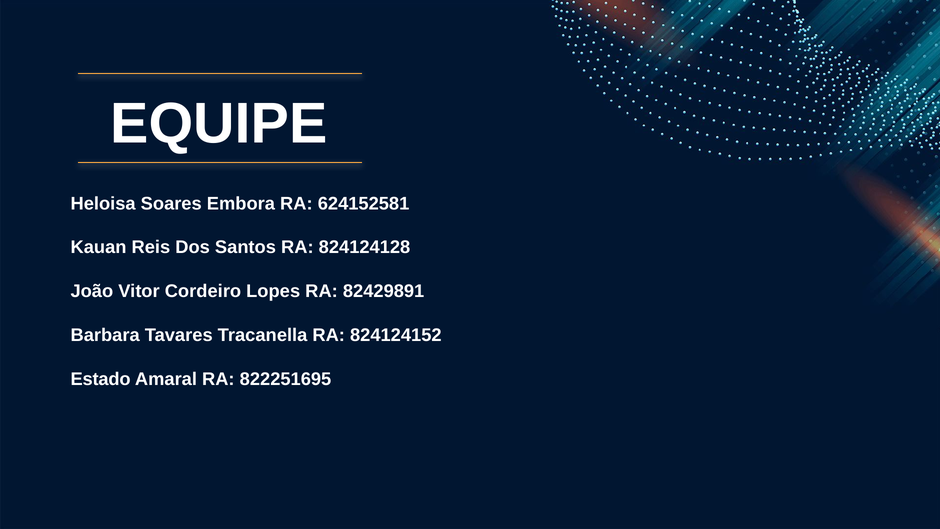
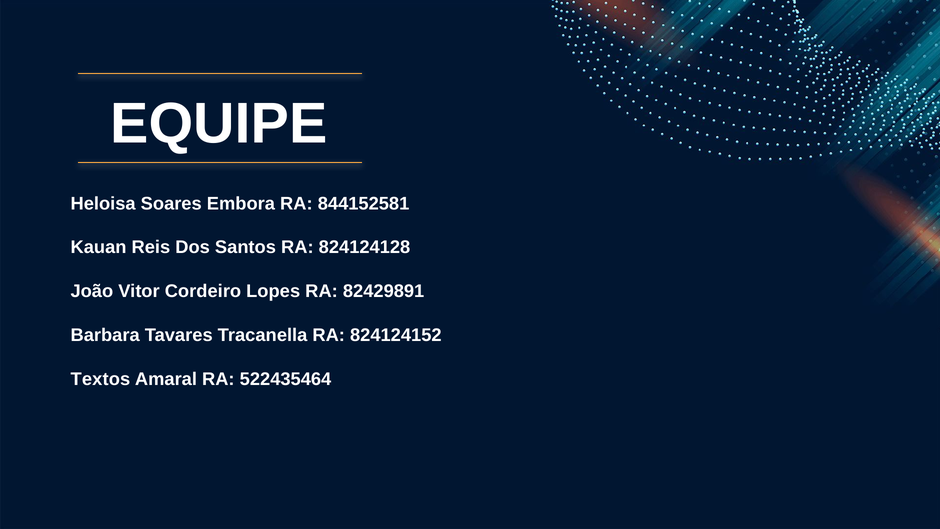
624152581: 624152581 -> 844152581 (364, 203)
Estado: Estado -> Textos (100, 379)
822251695: 822251695 -> 522435464 (286, 379)
